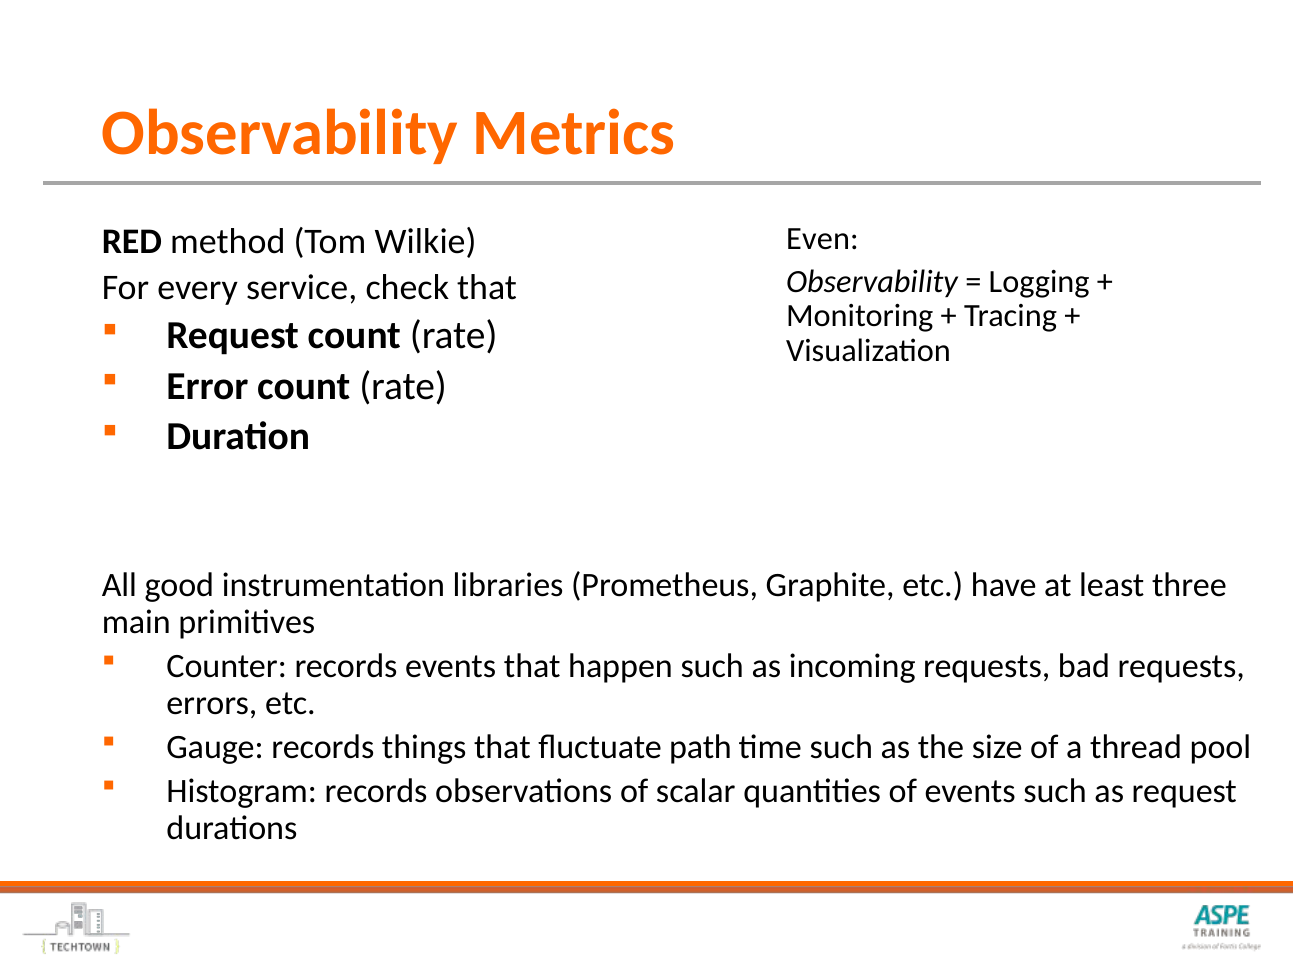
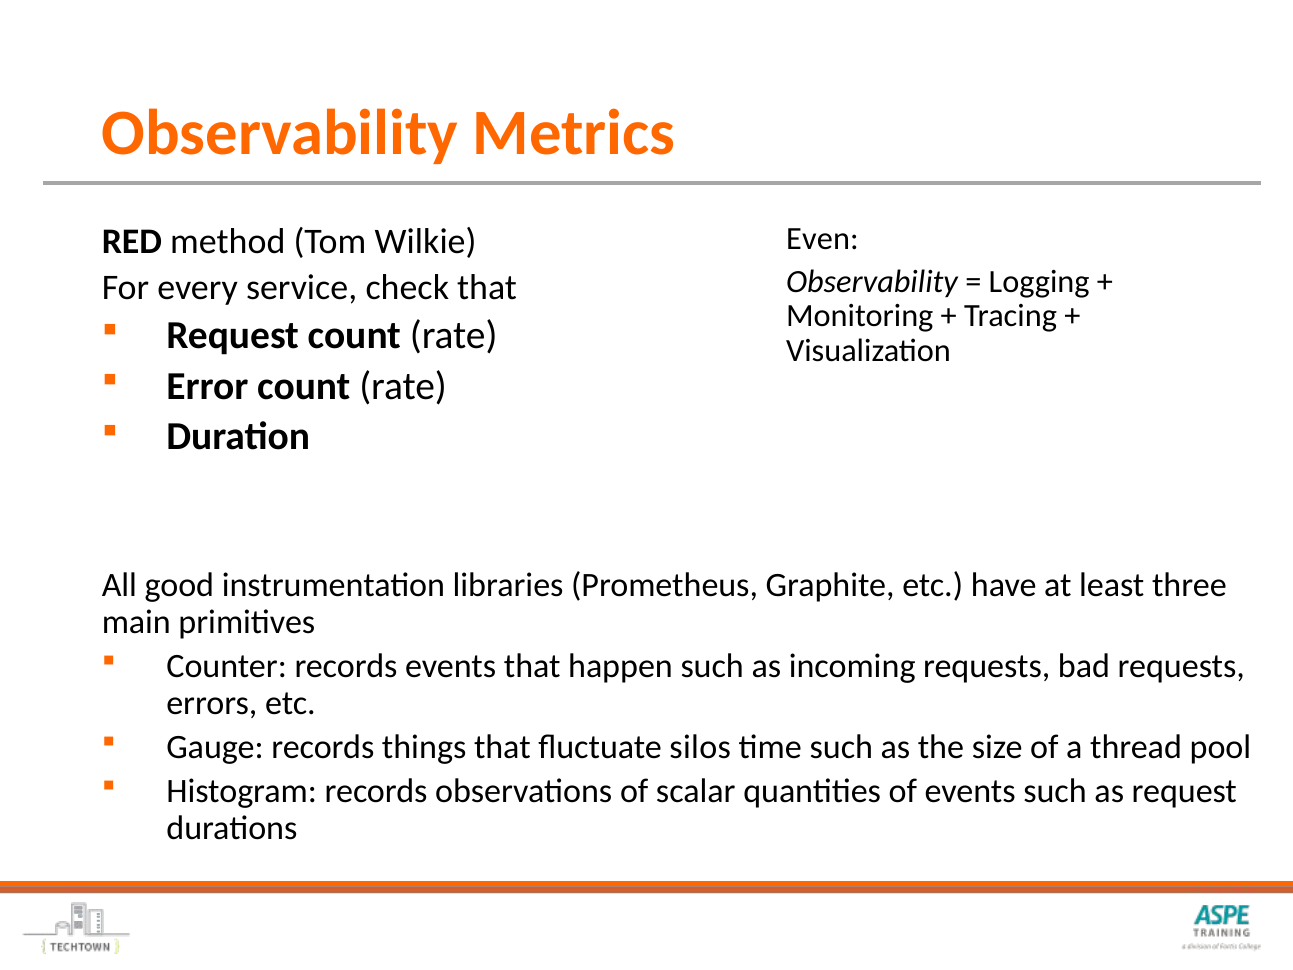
path: path -> silos (700, 747)
